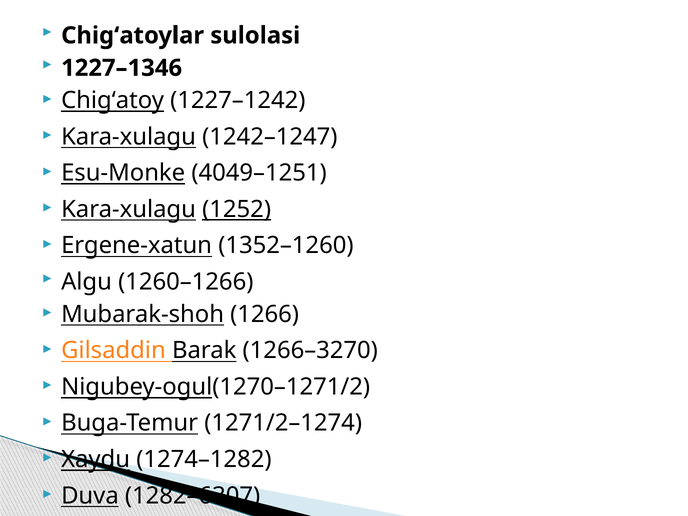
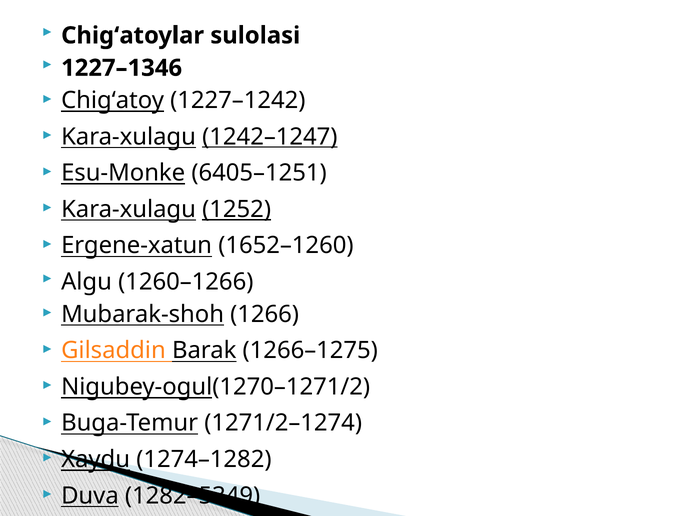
1242–1247 underline: none -> present (270, 137)
4049–1251: 4049–1251 -> 6405–1251 (259, 173)
1352–1260: 1352–1260 -> 1652–1260 (286, 246)
1266–3270: 1266–3270 -> 1266–1275 (310, 351)
1282–6307: 1282–6307 -> 1282–5349 (193, 496)
